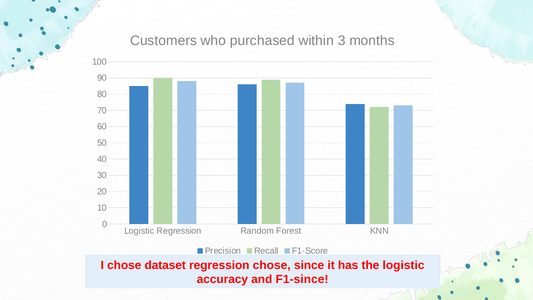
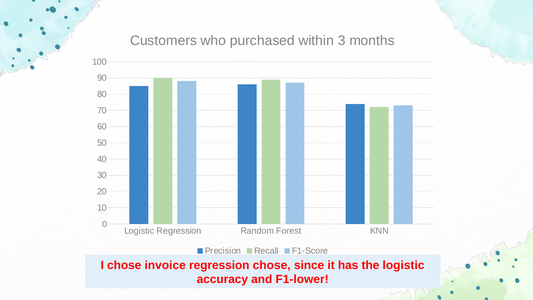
dataset: dataset -> invoice (165, 265)
F1-since: F1-since -> F1-lower (302, 279)
